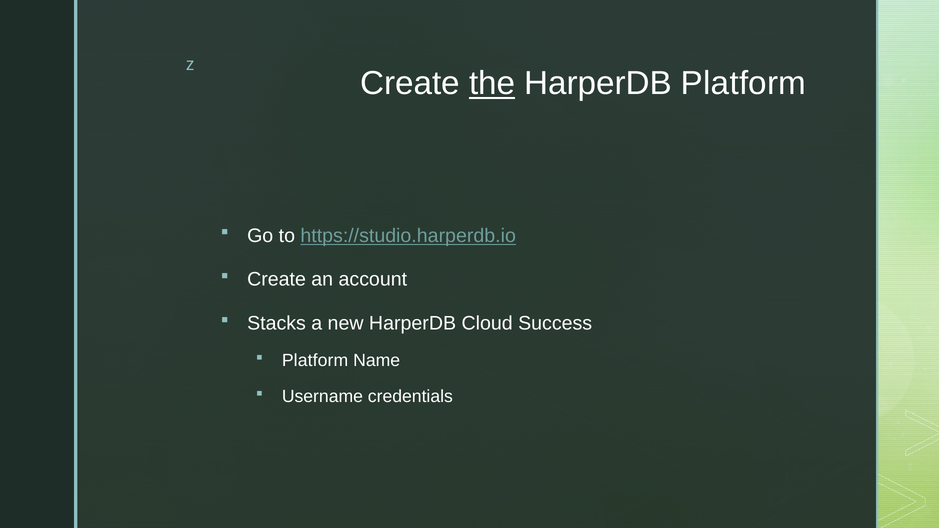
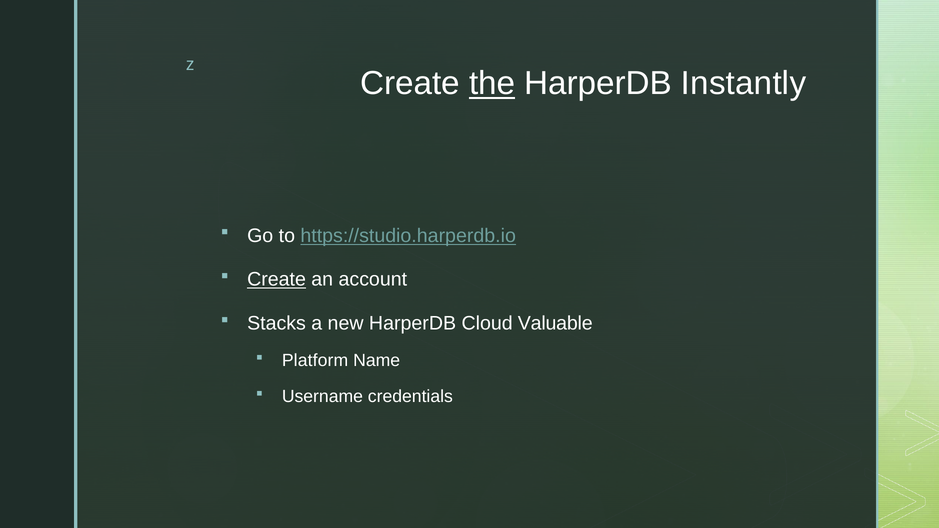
HarperDB Platform: Platform -> Instantly (744, 84)
Create underline: none -> present (277, 280)
Success: Success -> Valuable (555, 323)
